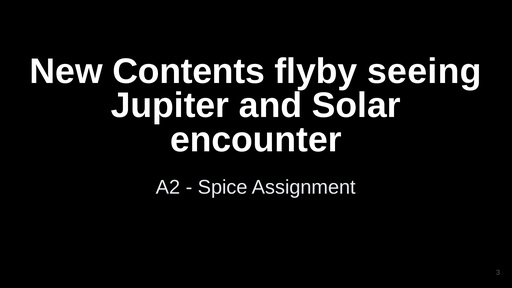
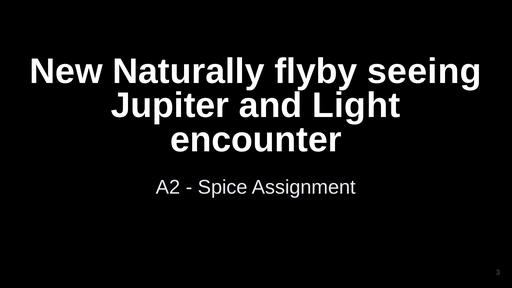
Contents: Contents -> Naturally (189, 71)
Solar: Solar -> Light (356, 106)
